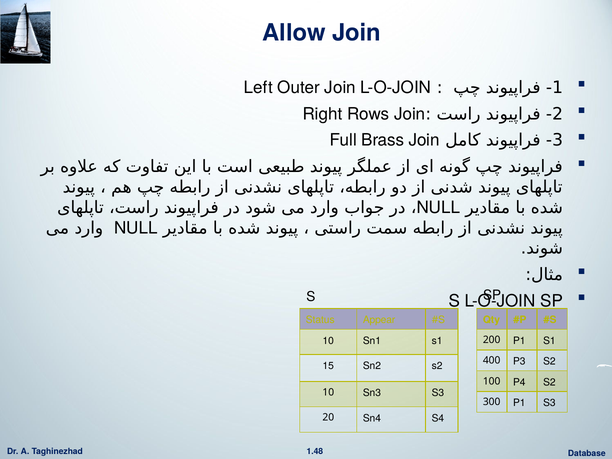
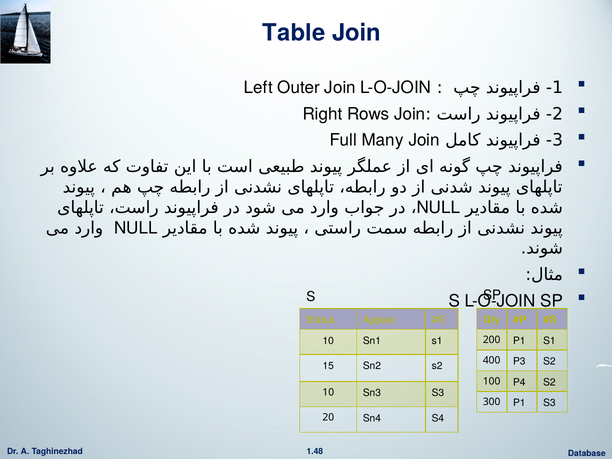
Allow: Allow -> Table (294, 33)
Brass: Brass -> Many (383, 140)
